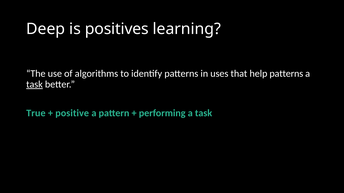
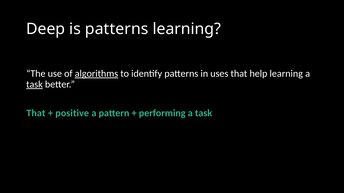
is positives: positives -> patterns (117, 29)
algorithms underline: none -> present (96, 74)
help patterns: patterns -> learning (286, 74)
True: True -> That (36, 113)
